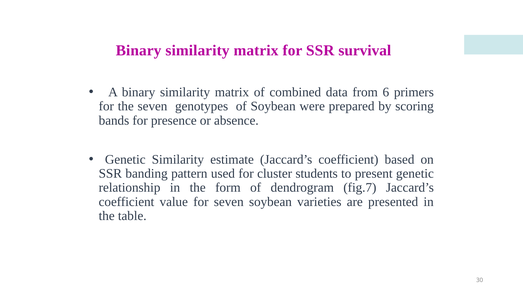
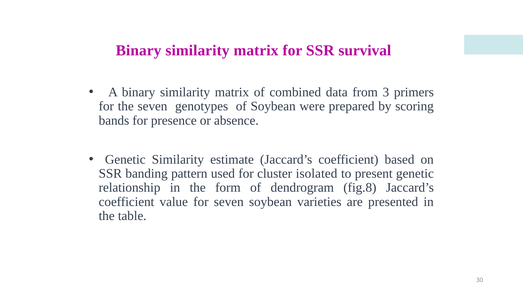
6: 6 -> 3 (386, 92)
students: students -> isolated (317, 174)
fig.7: fig.7 -> fig.8 (360, 188)
